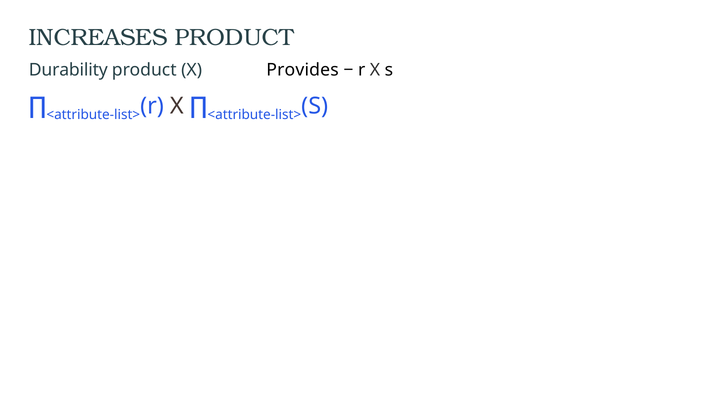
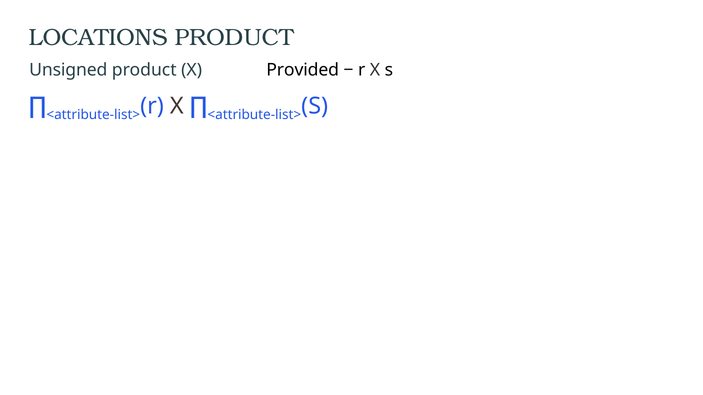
INCREASES: INCREASES -> LOCATIONS (98, 38)
Durability: Durability -> Unsigned (68, 70)
Provides: Provides -> Provided (303, 70)
